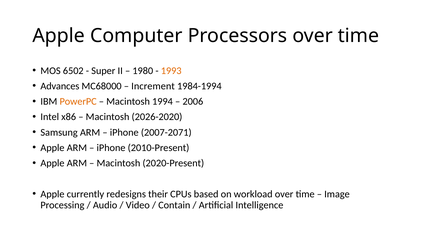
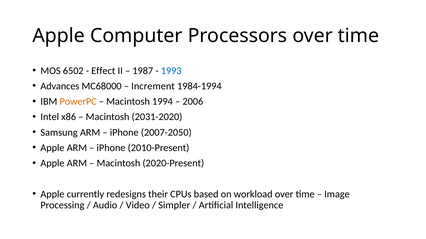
Super: Super -> Effect (103, 71)
1980: 1980 -> 1987 (143, 71)
1993 colour: orange -> blue (171, 71)
2026-2020: 2026-2020 -> 2031-2020 (157, 117)
2007-2071: 2007-2071 -> 2007-2050 (166, 133)
Contain: Contain -> Simpler (174, 206)
